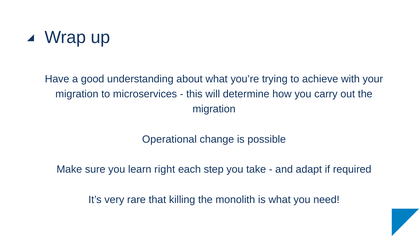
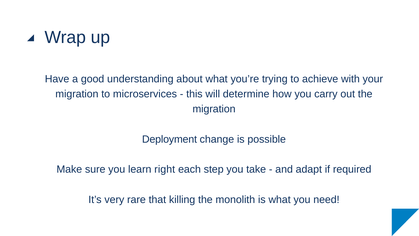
Operational: Operational -> Deployment (170, 139)
